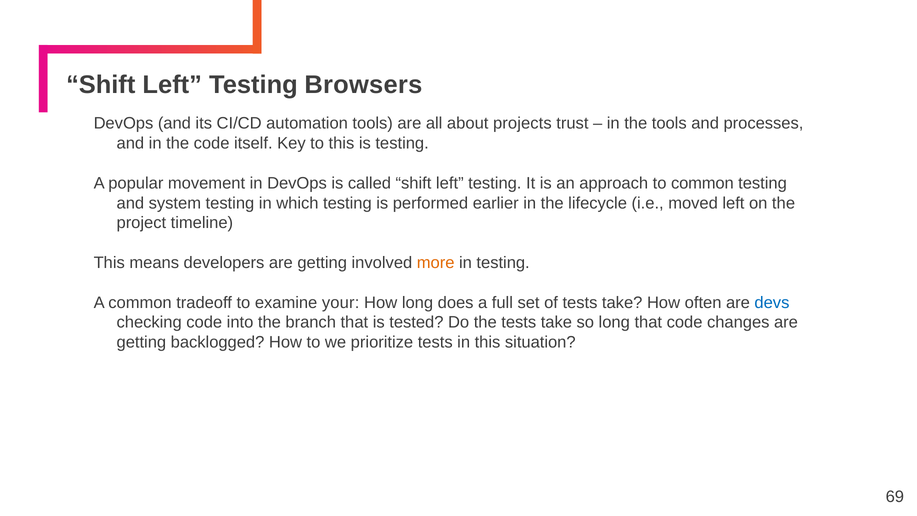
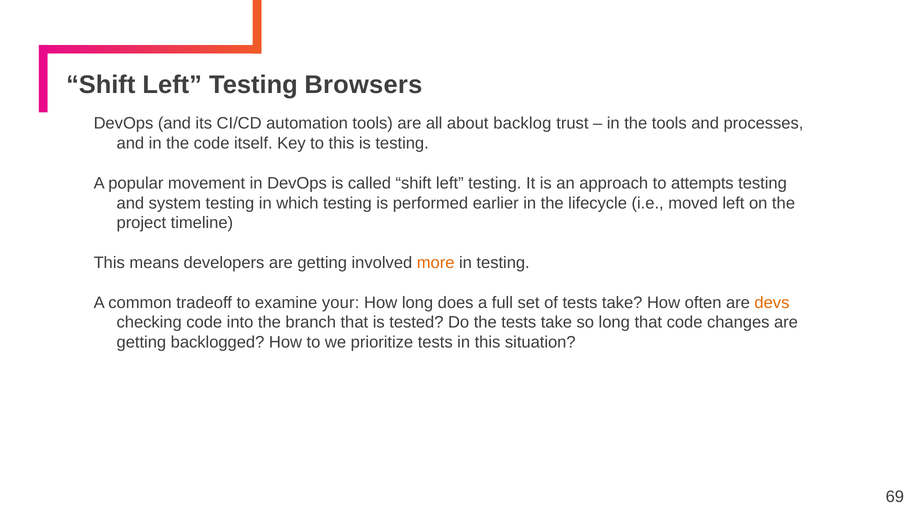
projects: projects -> backlog (522, 123)
to common: common -> attempts (702, 183)
devs colour: blue -> orange (772, 302)
